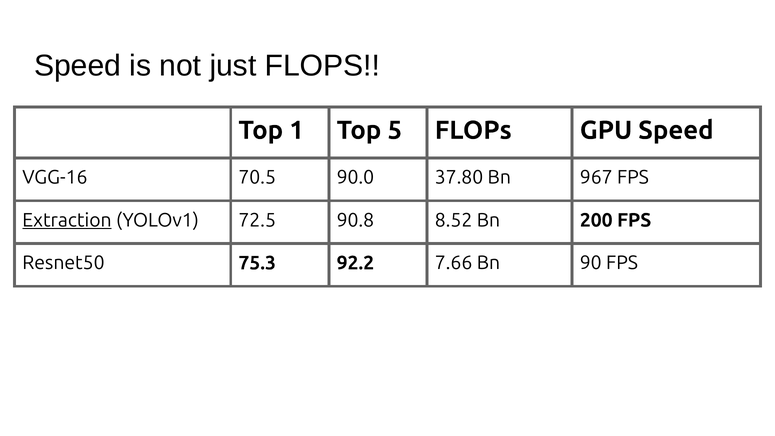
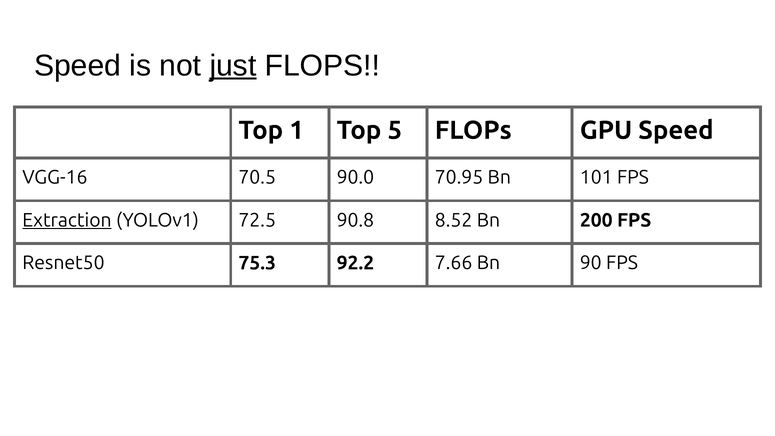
just underline: none -> present (233, 66)
37.80: 37.80 -> 70.95 (459, 177)
967: 967 -> 101 (596, 177)
